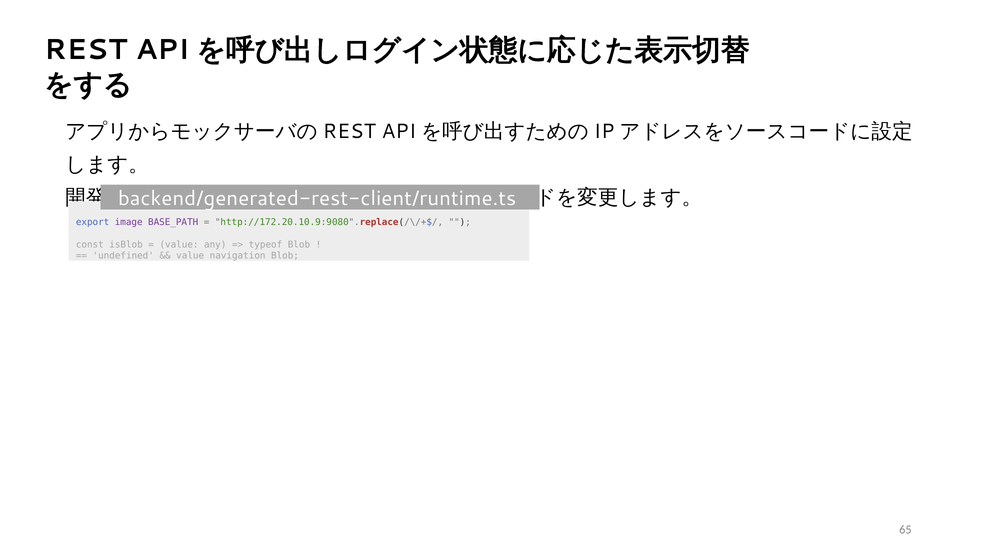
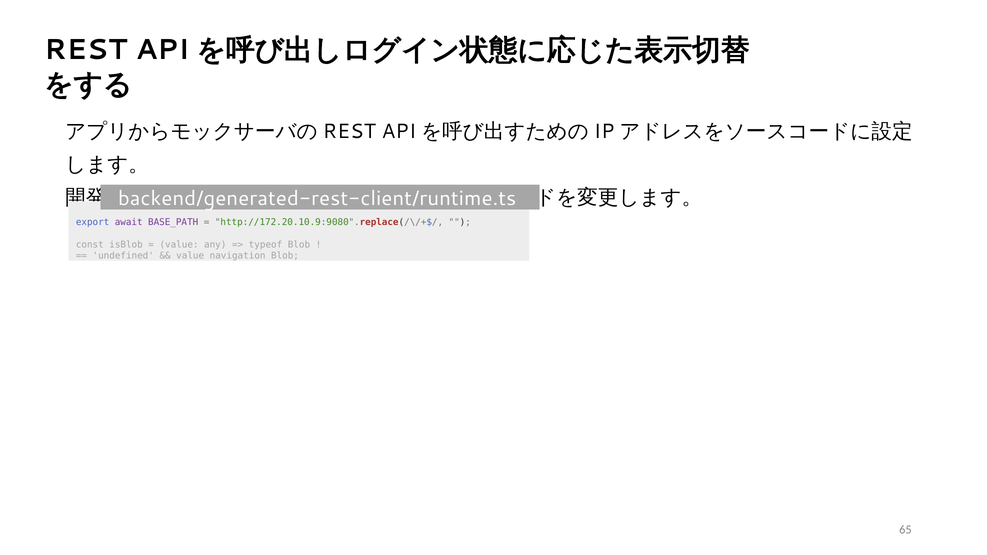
image: image -> await (129, 222)
